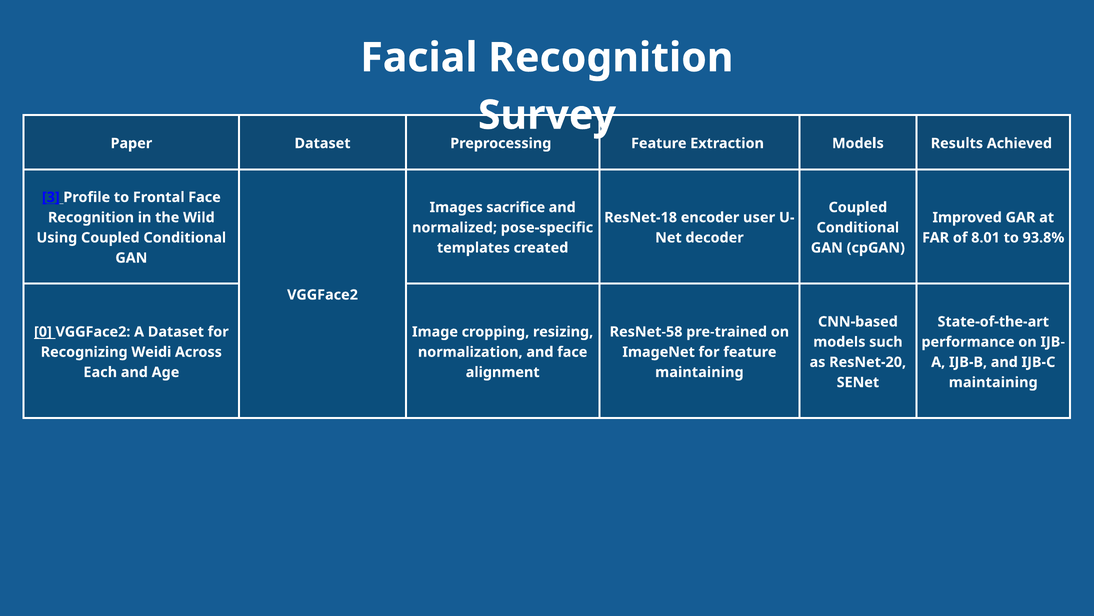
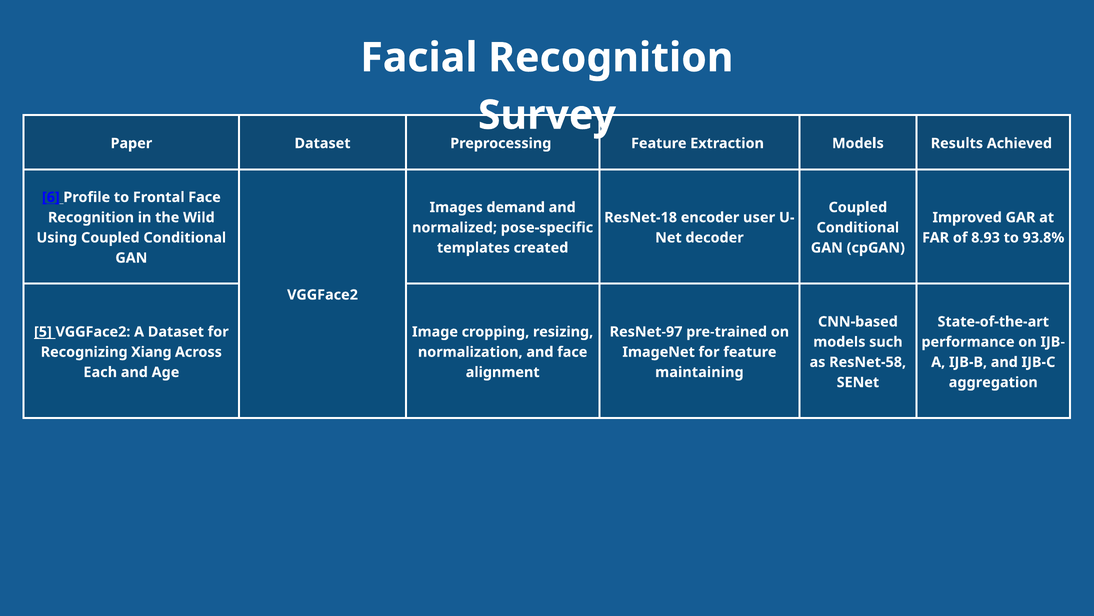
3: 3 -> 6 (51, 197)
sacrifice: sacrifice -> demand (516, 207)
8.01: 8.01 -> 8.93 (986, 237)
0: 0 -> 5 (43, 332)
ResNet-58: ResNet-58 -> ResNet-97 (646, 332)
Weidi: Weidi -> Xiang (151, 352)
ResNet-20: ResNet-20 -> ResNet-58 (868, 362)
maintaining: maintaining -> aggregation (993, 382)
